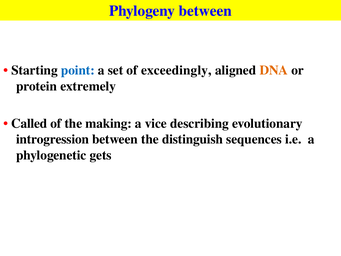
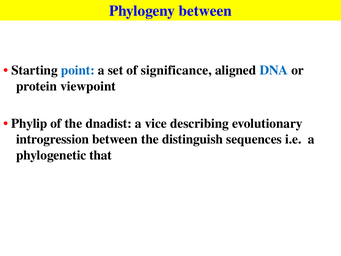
exceedingly: exceedingly -> significance (176, 70)
DNA colour: orange -> blue (274, 70)
extremely: extremely -> viewpoint (88, 86)
Called: Called -> Phylip (29, 123)
making: making -> dnadist (109, 123)
gets: gets -> that (101, 155)
